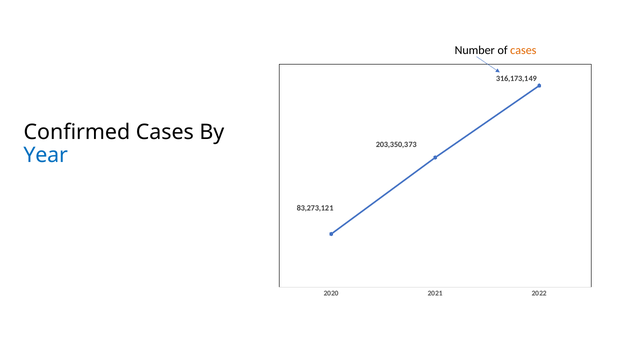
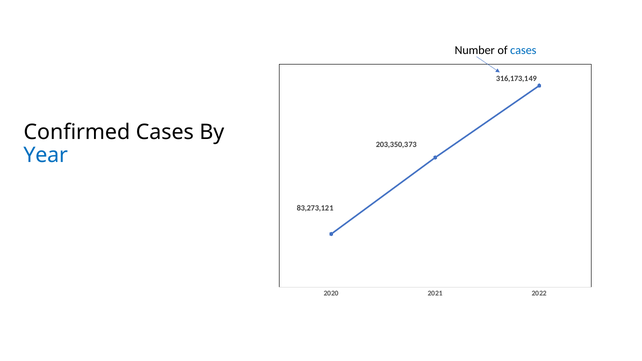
cases colour: orange -> blue (523, 50)
